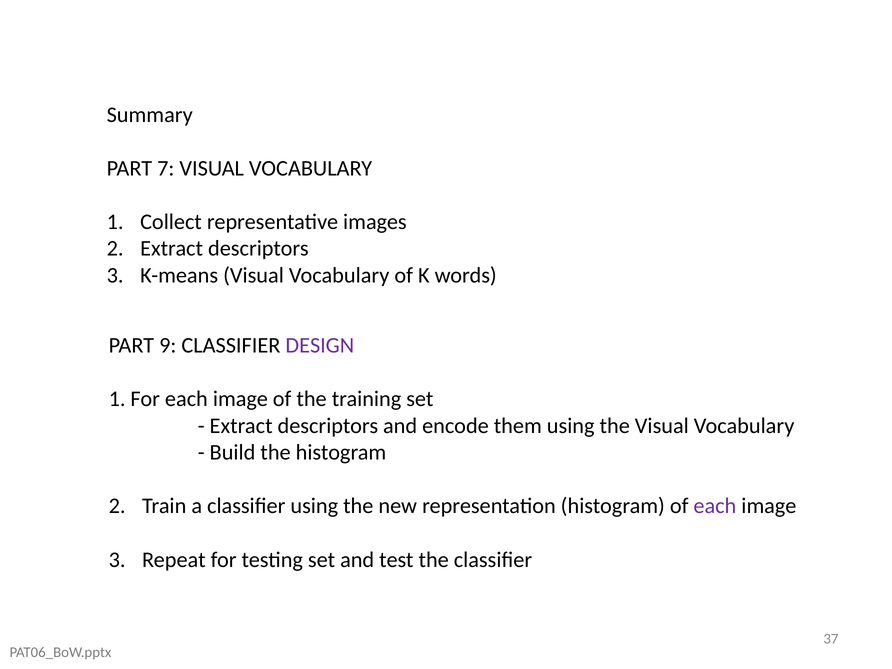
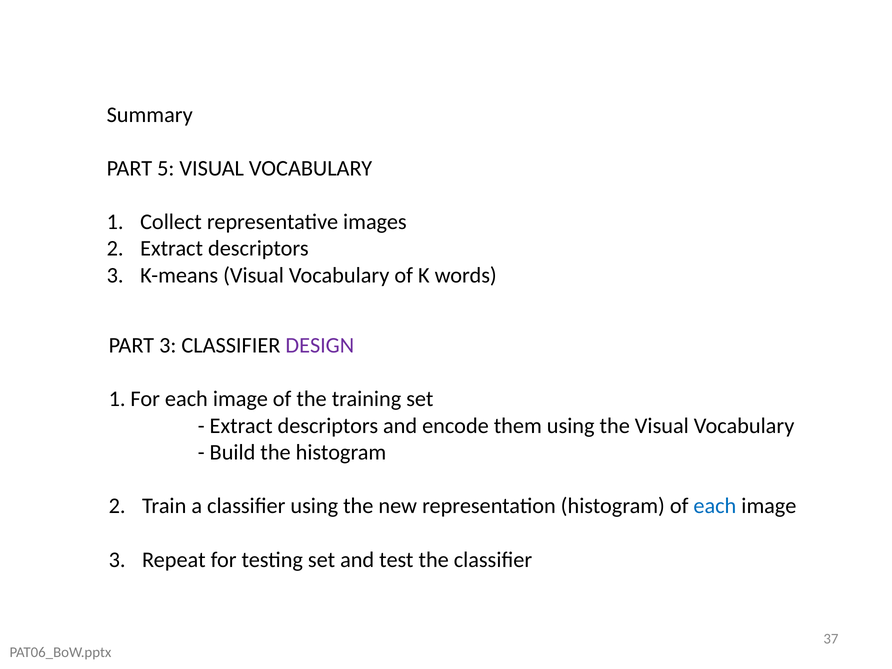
7: 7 -> 5 (166, 168)
PART 9: 9 -> 3 (168, 346)
each colour: purple -> blue (715, 506)
